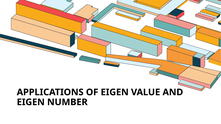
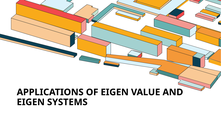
NUMBER: NUMBER -> SYSTEMS (67, 102)
